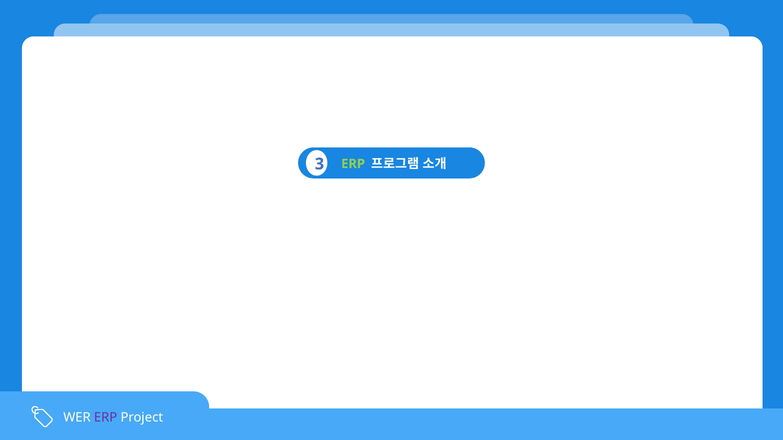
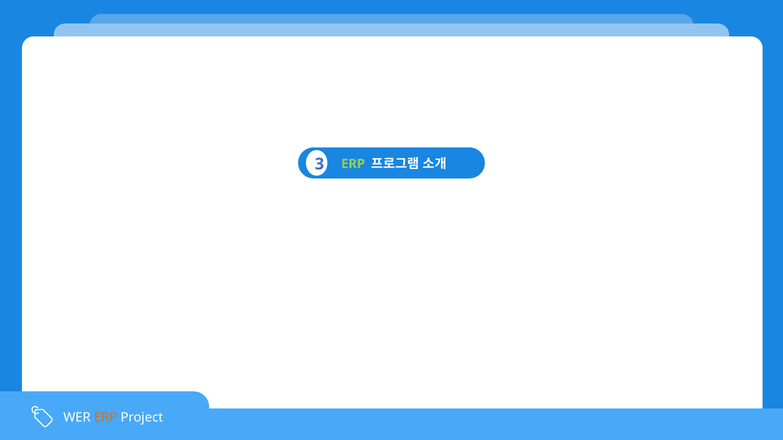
ERP colour: purple -> orange (106, 418)
